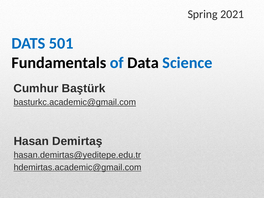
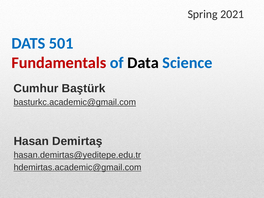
Fundamentals colour: black -> red (59, 63)
